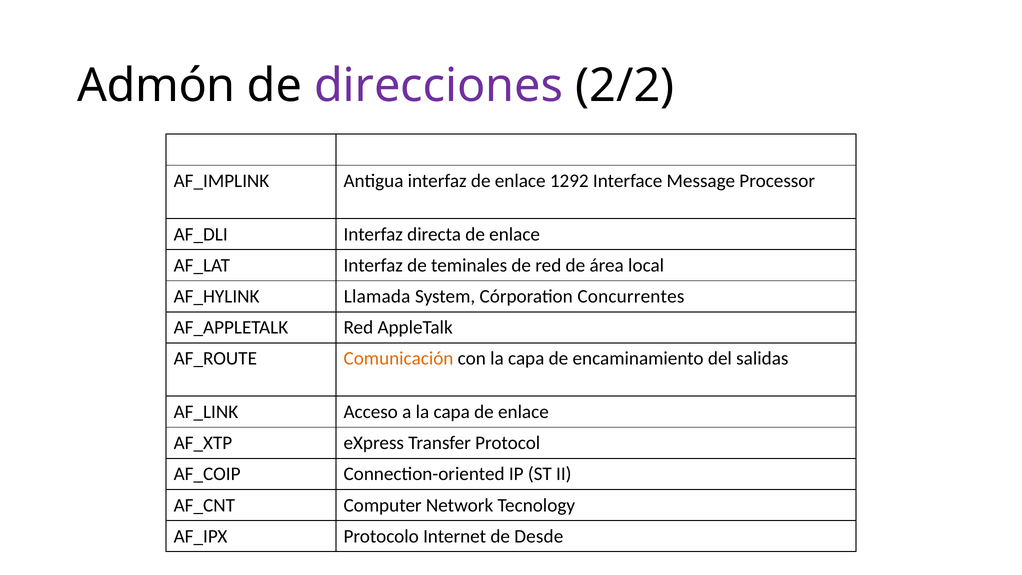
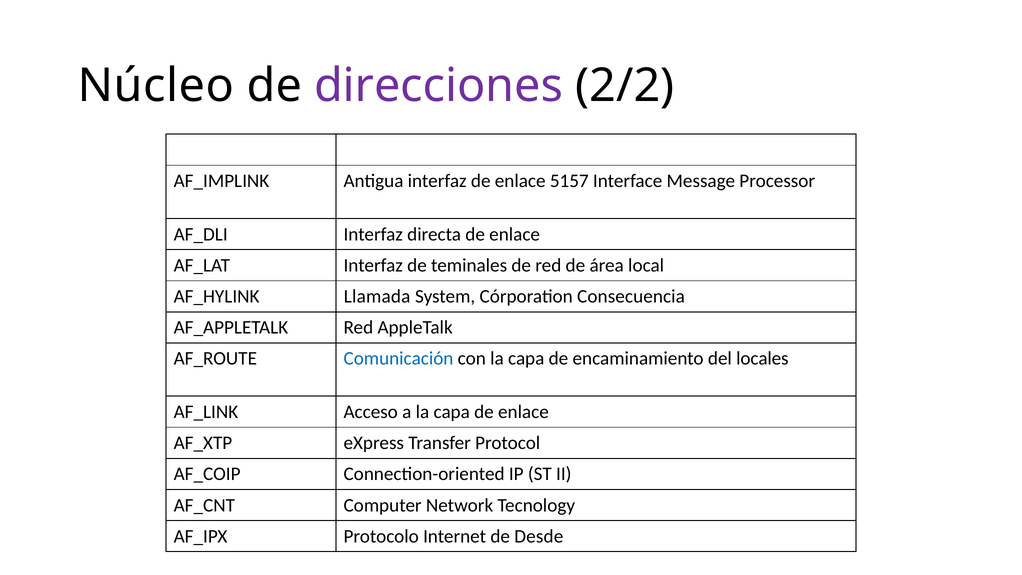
Admón: Admón -> Núcleo (156, 86)
1292: 1292 -> 5157 (569, 181)
Concurrentes: Concurrentes -> Consecuencia (631, 296)
Comunicación colour: orange -> blue (398, 359)
salidas: salidas -> locales (762, 359)
